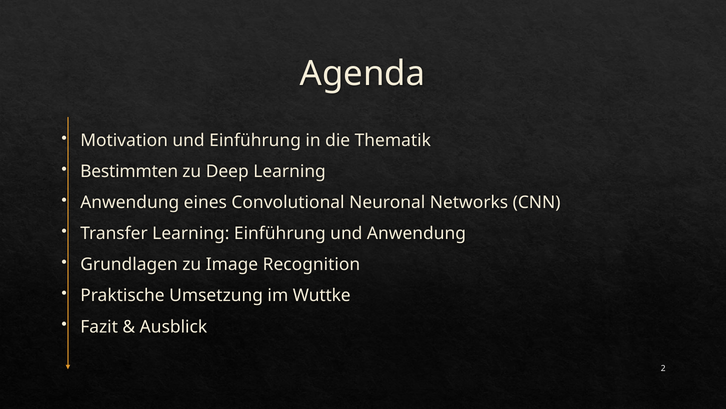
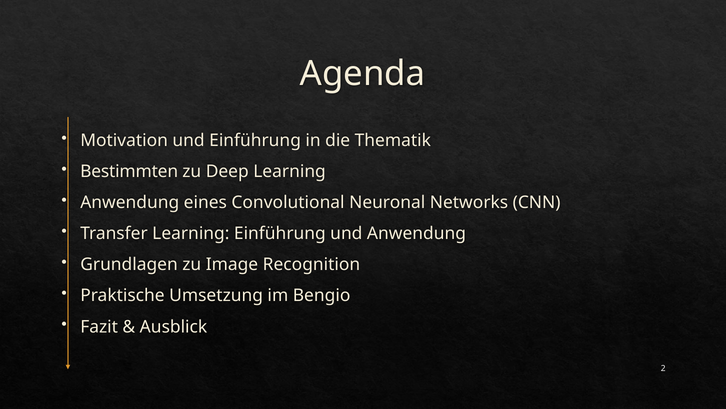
Wuttke: Wuttke -> Bengio (322, 295)
